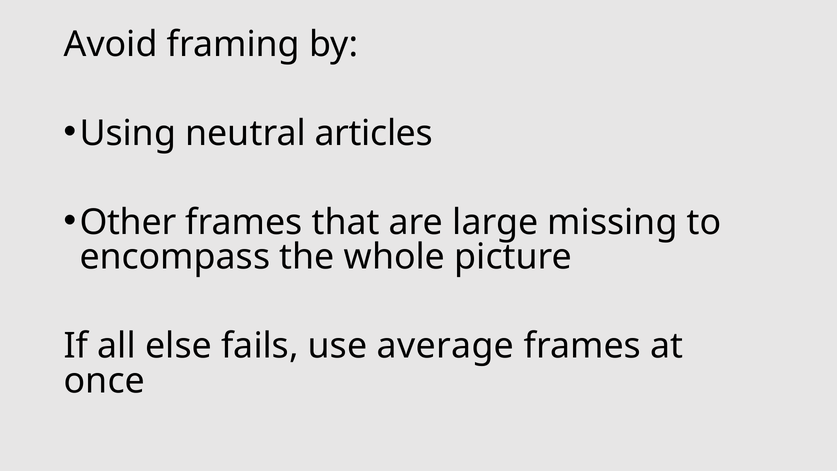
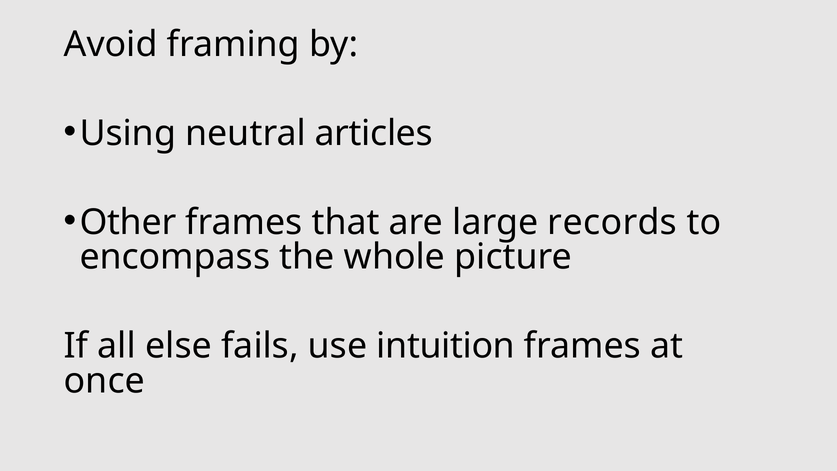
missing: missing -> records (612, 222)
average: average -> intuition (446, 346)
